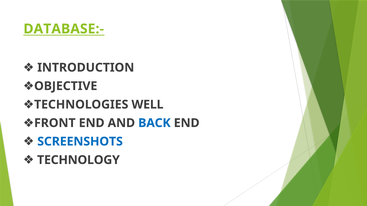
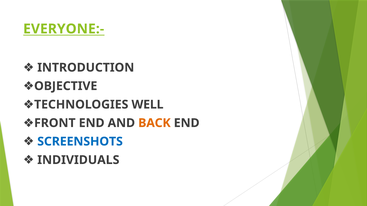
DATABASE:-: DATABASE:- -> EVERYONE:- (64, 29)
BACK colour: blue -> orange (154, 123)
TECHNOLOGY: TECHNOLOGY -> INDIVIDUALS (78, 160)
